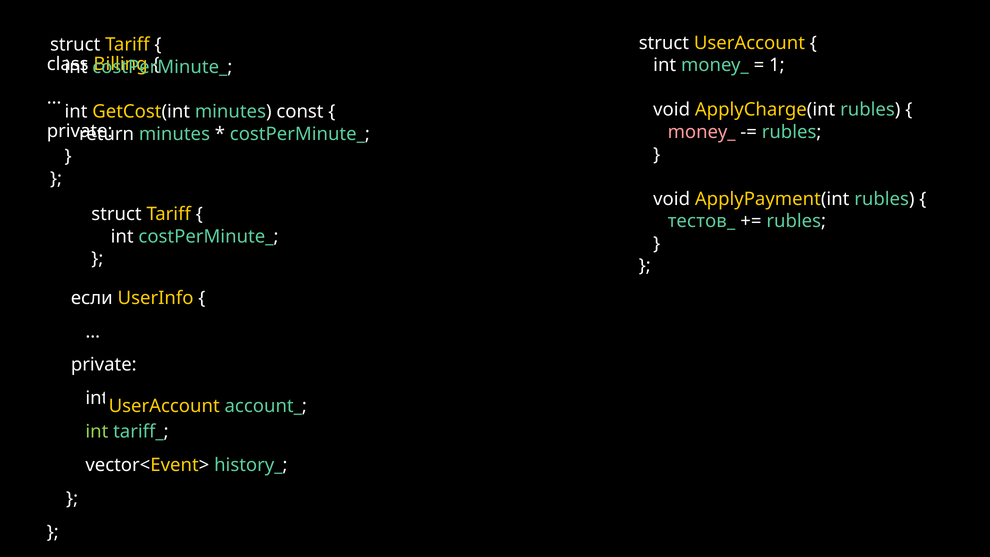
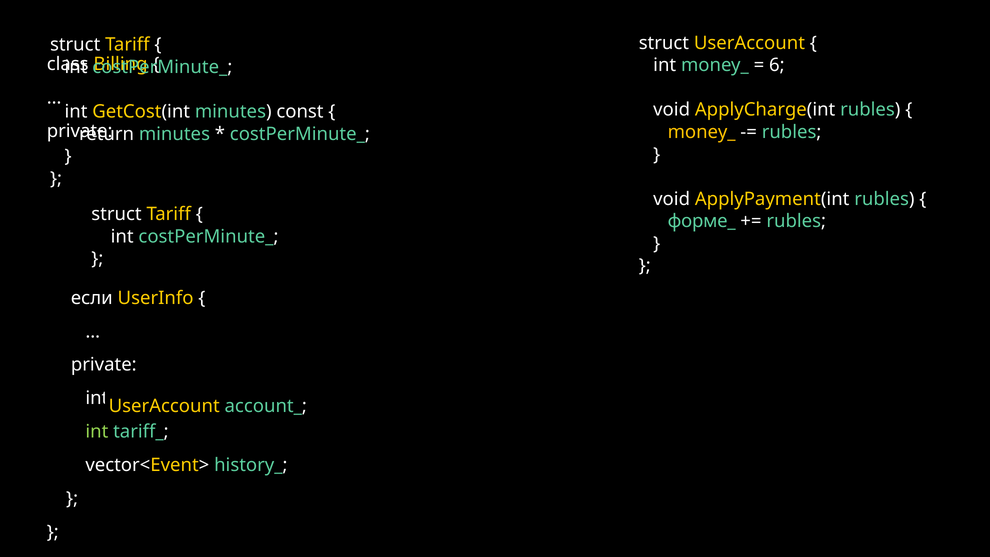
1: 1 -> 6 (777, 65)
money_ colour: pink -> yellow (702, 132)
тестов_: тестов_ -> форме_ (702, 221)
